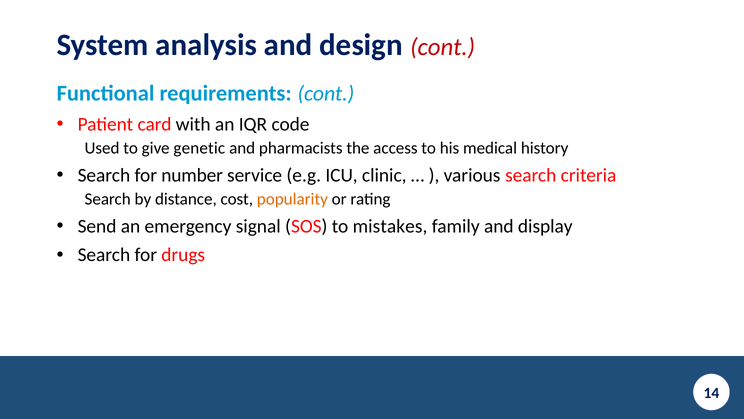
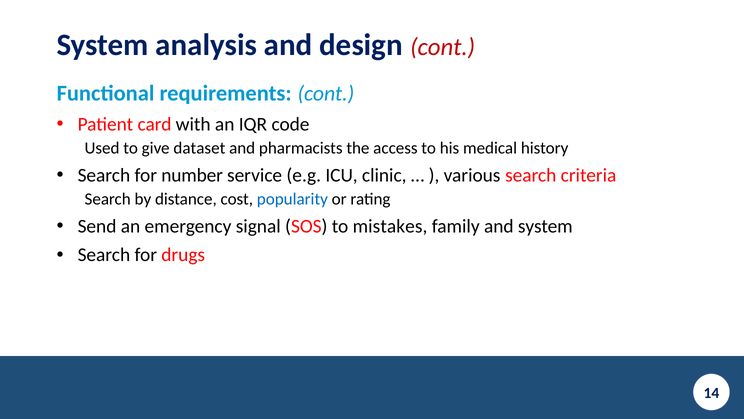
genetic: genetic -> dataset (199, 148)
popularity colour: orange -> blue (292, 199)
and display: display -> system (545, 226)
